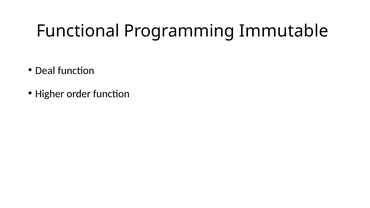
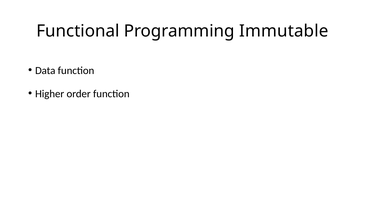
Deal: Deal -> Data (45, 70)
